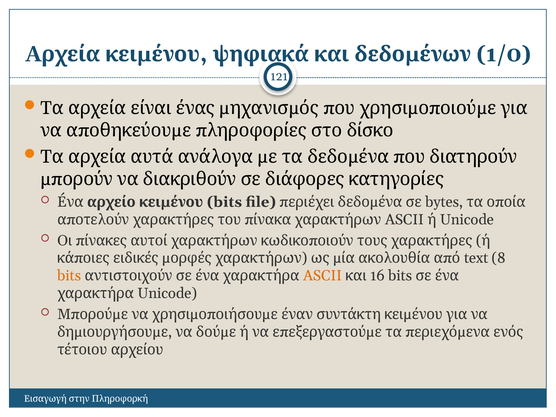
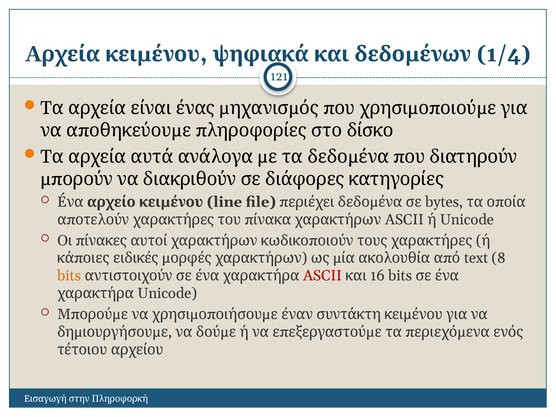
1/0: 1/0 -> 1/4 (504, 54)
bits: bits -> line (228, 202)
ASCII colour: orange -> red (323, 276)
